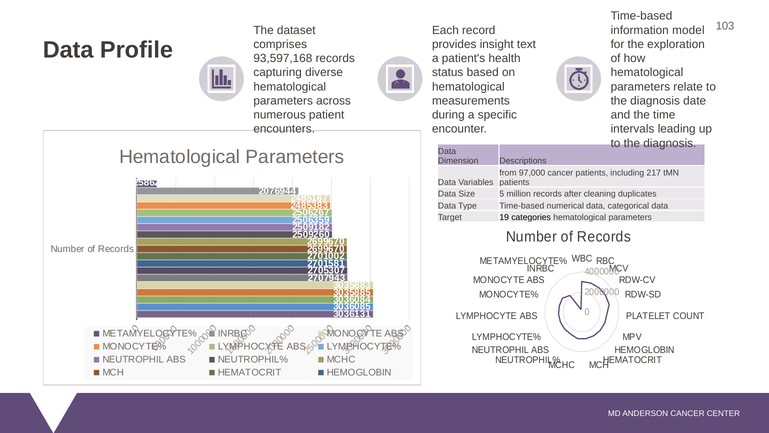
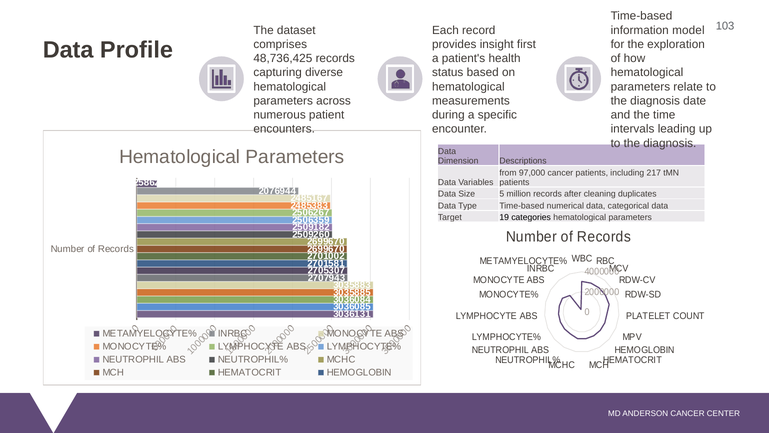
text: text -> first (526, 44)
93,597,168: 93,597,168 -> 48,736,425 (283, 58)
